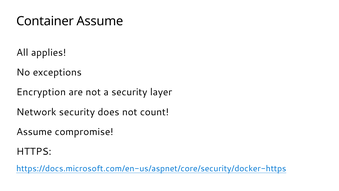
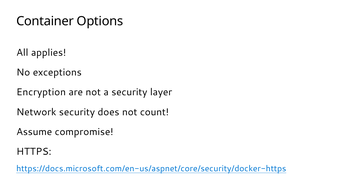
Container Assume: Assume -> Options (100, 21)
